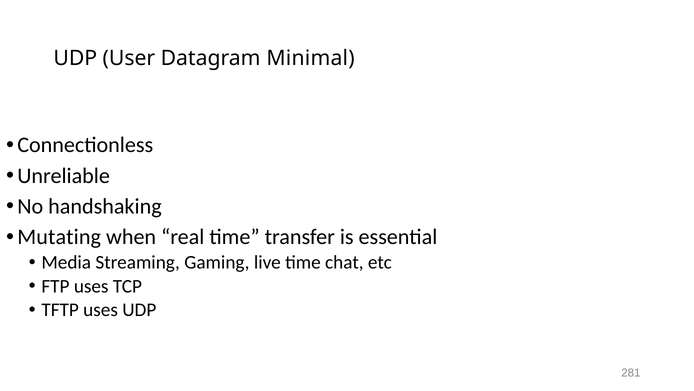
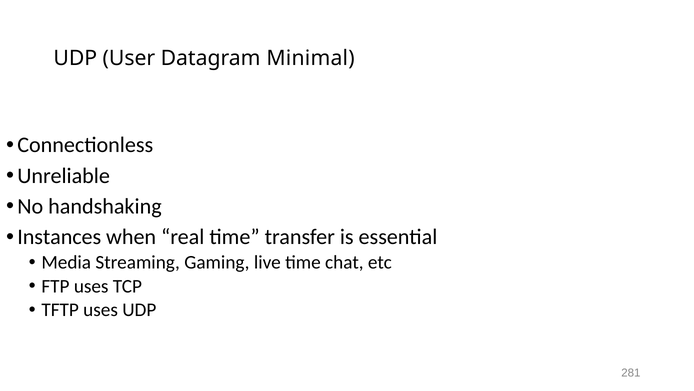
Mutating: Mutating -> Instances (59, 237)
